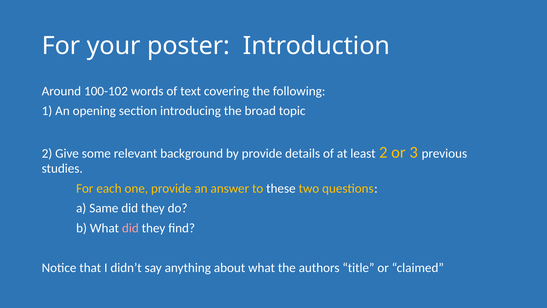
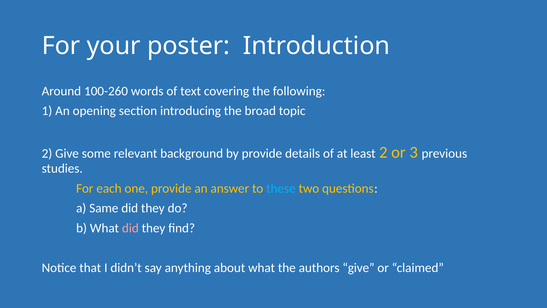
100-102: 100-102 -> 100-260 (106, 91)
these colour: white -> light blue (281, 188)
authors title: title -> give (358, 268)
